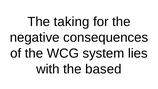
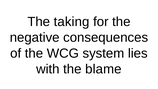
based: based -> blame (103, 69)
